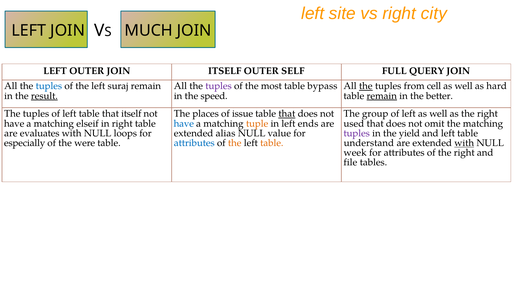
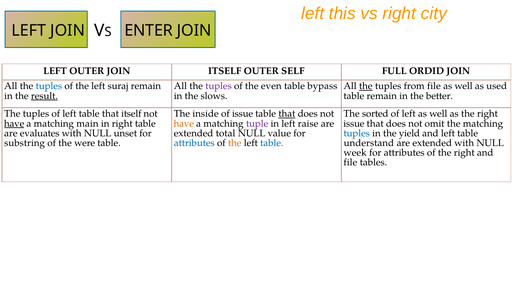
site: site -> this (342, 13)
MUCH: MUCH -> ENTER (149, 31)
QUERY: QUERY -> ORDID (427, 71)
most: most -> even (271, 86)
from cell: cell -> file (434, 86)
hard: hard -> used (497, 86)
speed: speed -> slows (214, 96)
remain underline: present -> none (382, 96)
places: places -> inside (206, 114)
group: group -> sorted (375, 114)
have underline: none -> present (14, 124)
elseif: elseif -> main (87, 124)
have colour: blue -> orange (184, 124)
tuple colour: orange -> purple (257, 124)
ends: ends -> raise (308, 124)
used: used -> issue (354, 124)
loops: loops -> unset (125, 133)
alias: alias -> total (226, 133)
tuples colour: purple -> blue (357, 133)
especially: especially -> substring (25, 143)
table colour: orange -> blue (272, 143)
with underline: present -> none (464, 143)
